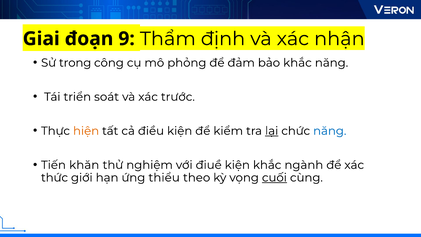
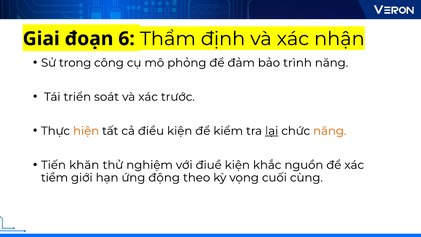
9: 9 -> 6 (127, 39)
bảo khắc: khắc -> trình (297, 63)
năng colour: blue -> orange (330, 131)
ngành: ngành -> nguồn (304, 165)
thức: thức -> tiềm (55, 178)
thiểu: thiểu -> động (164, 178)
cuối underline: present -> none (274, 178)
